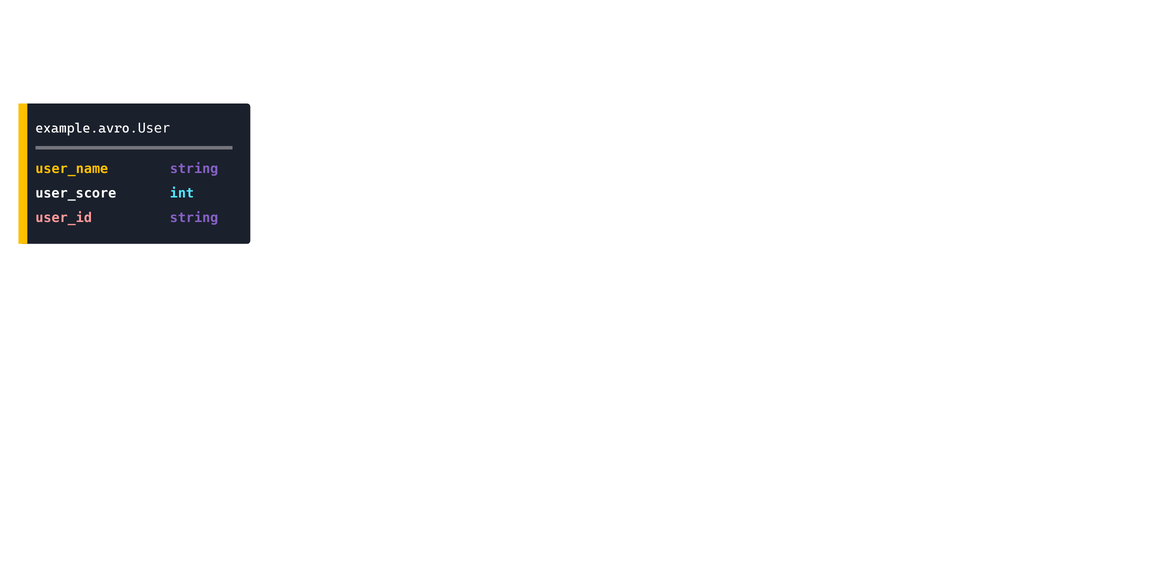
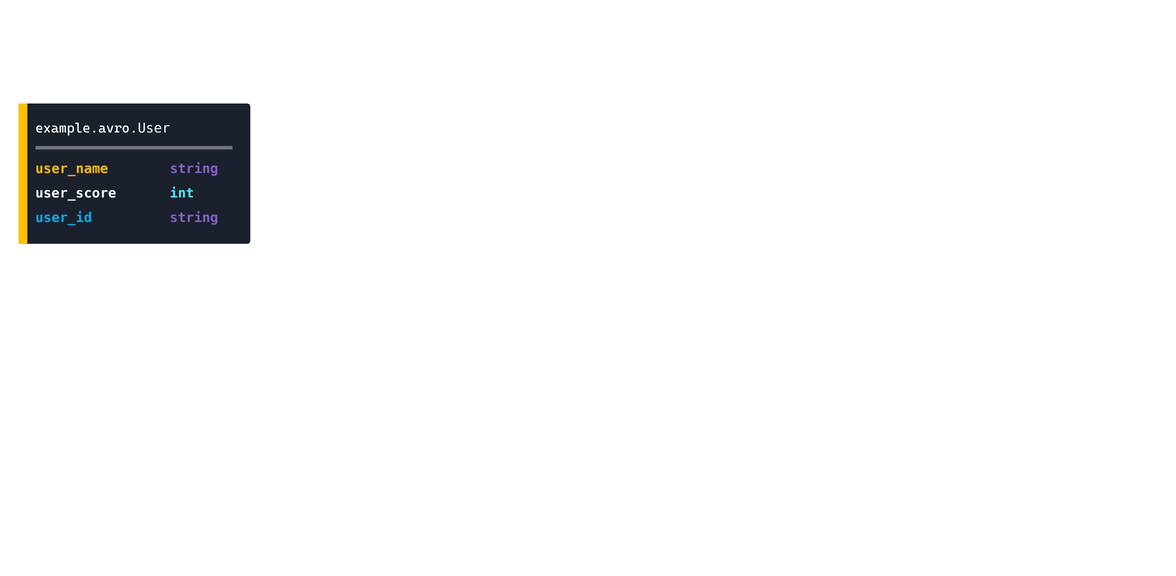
user_id colour: pink -> light blue (64, 218)
